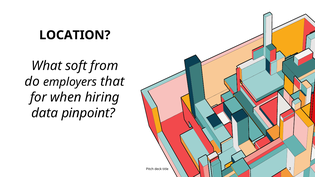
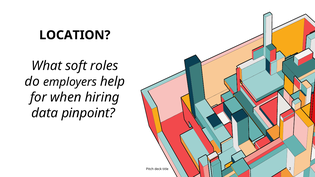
from: from -> roles (104, 66)
that: that -> help (113, 82)
